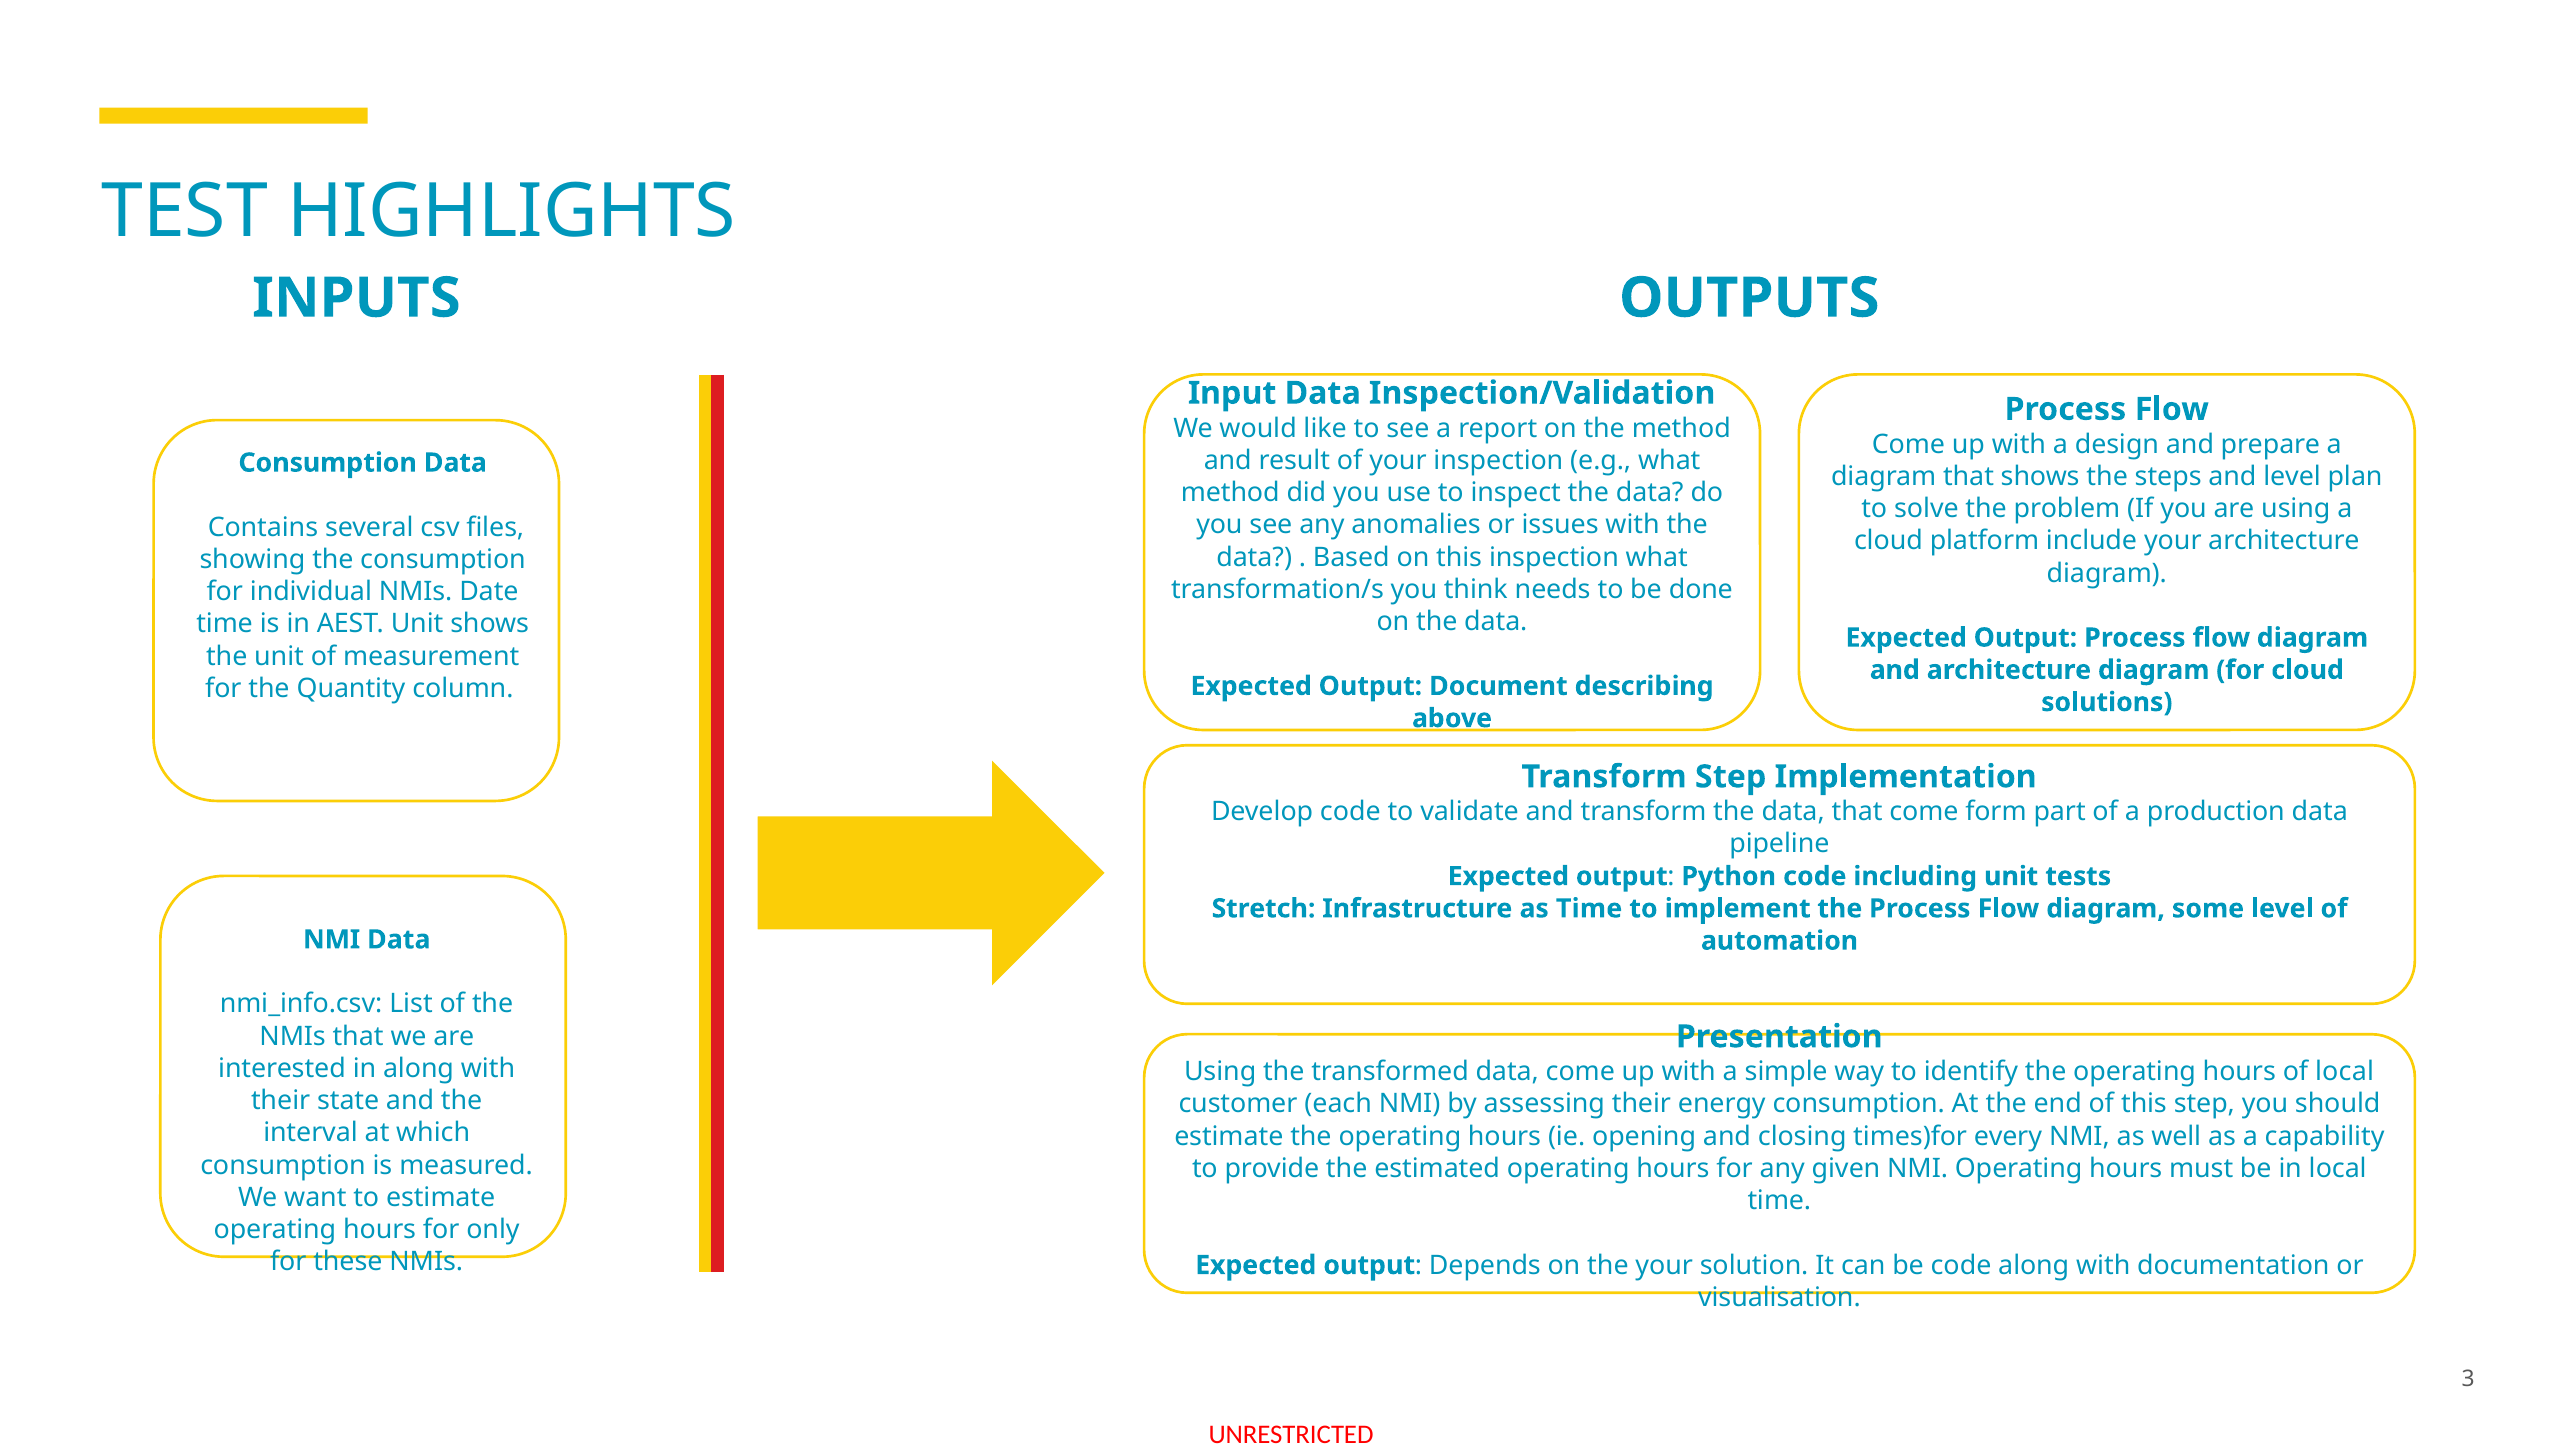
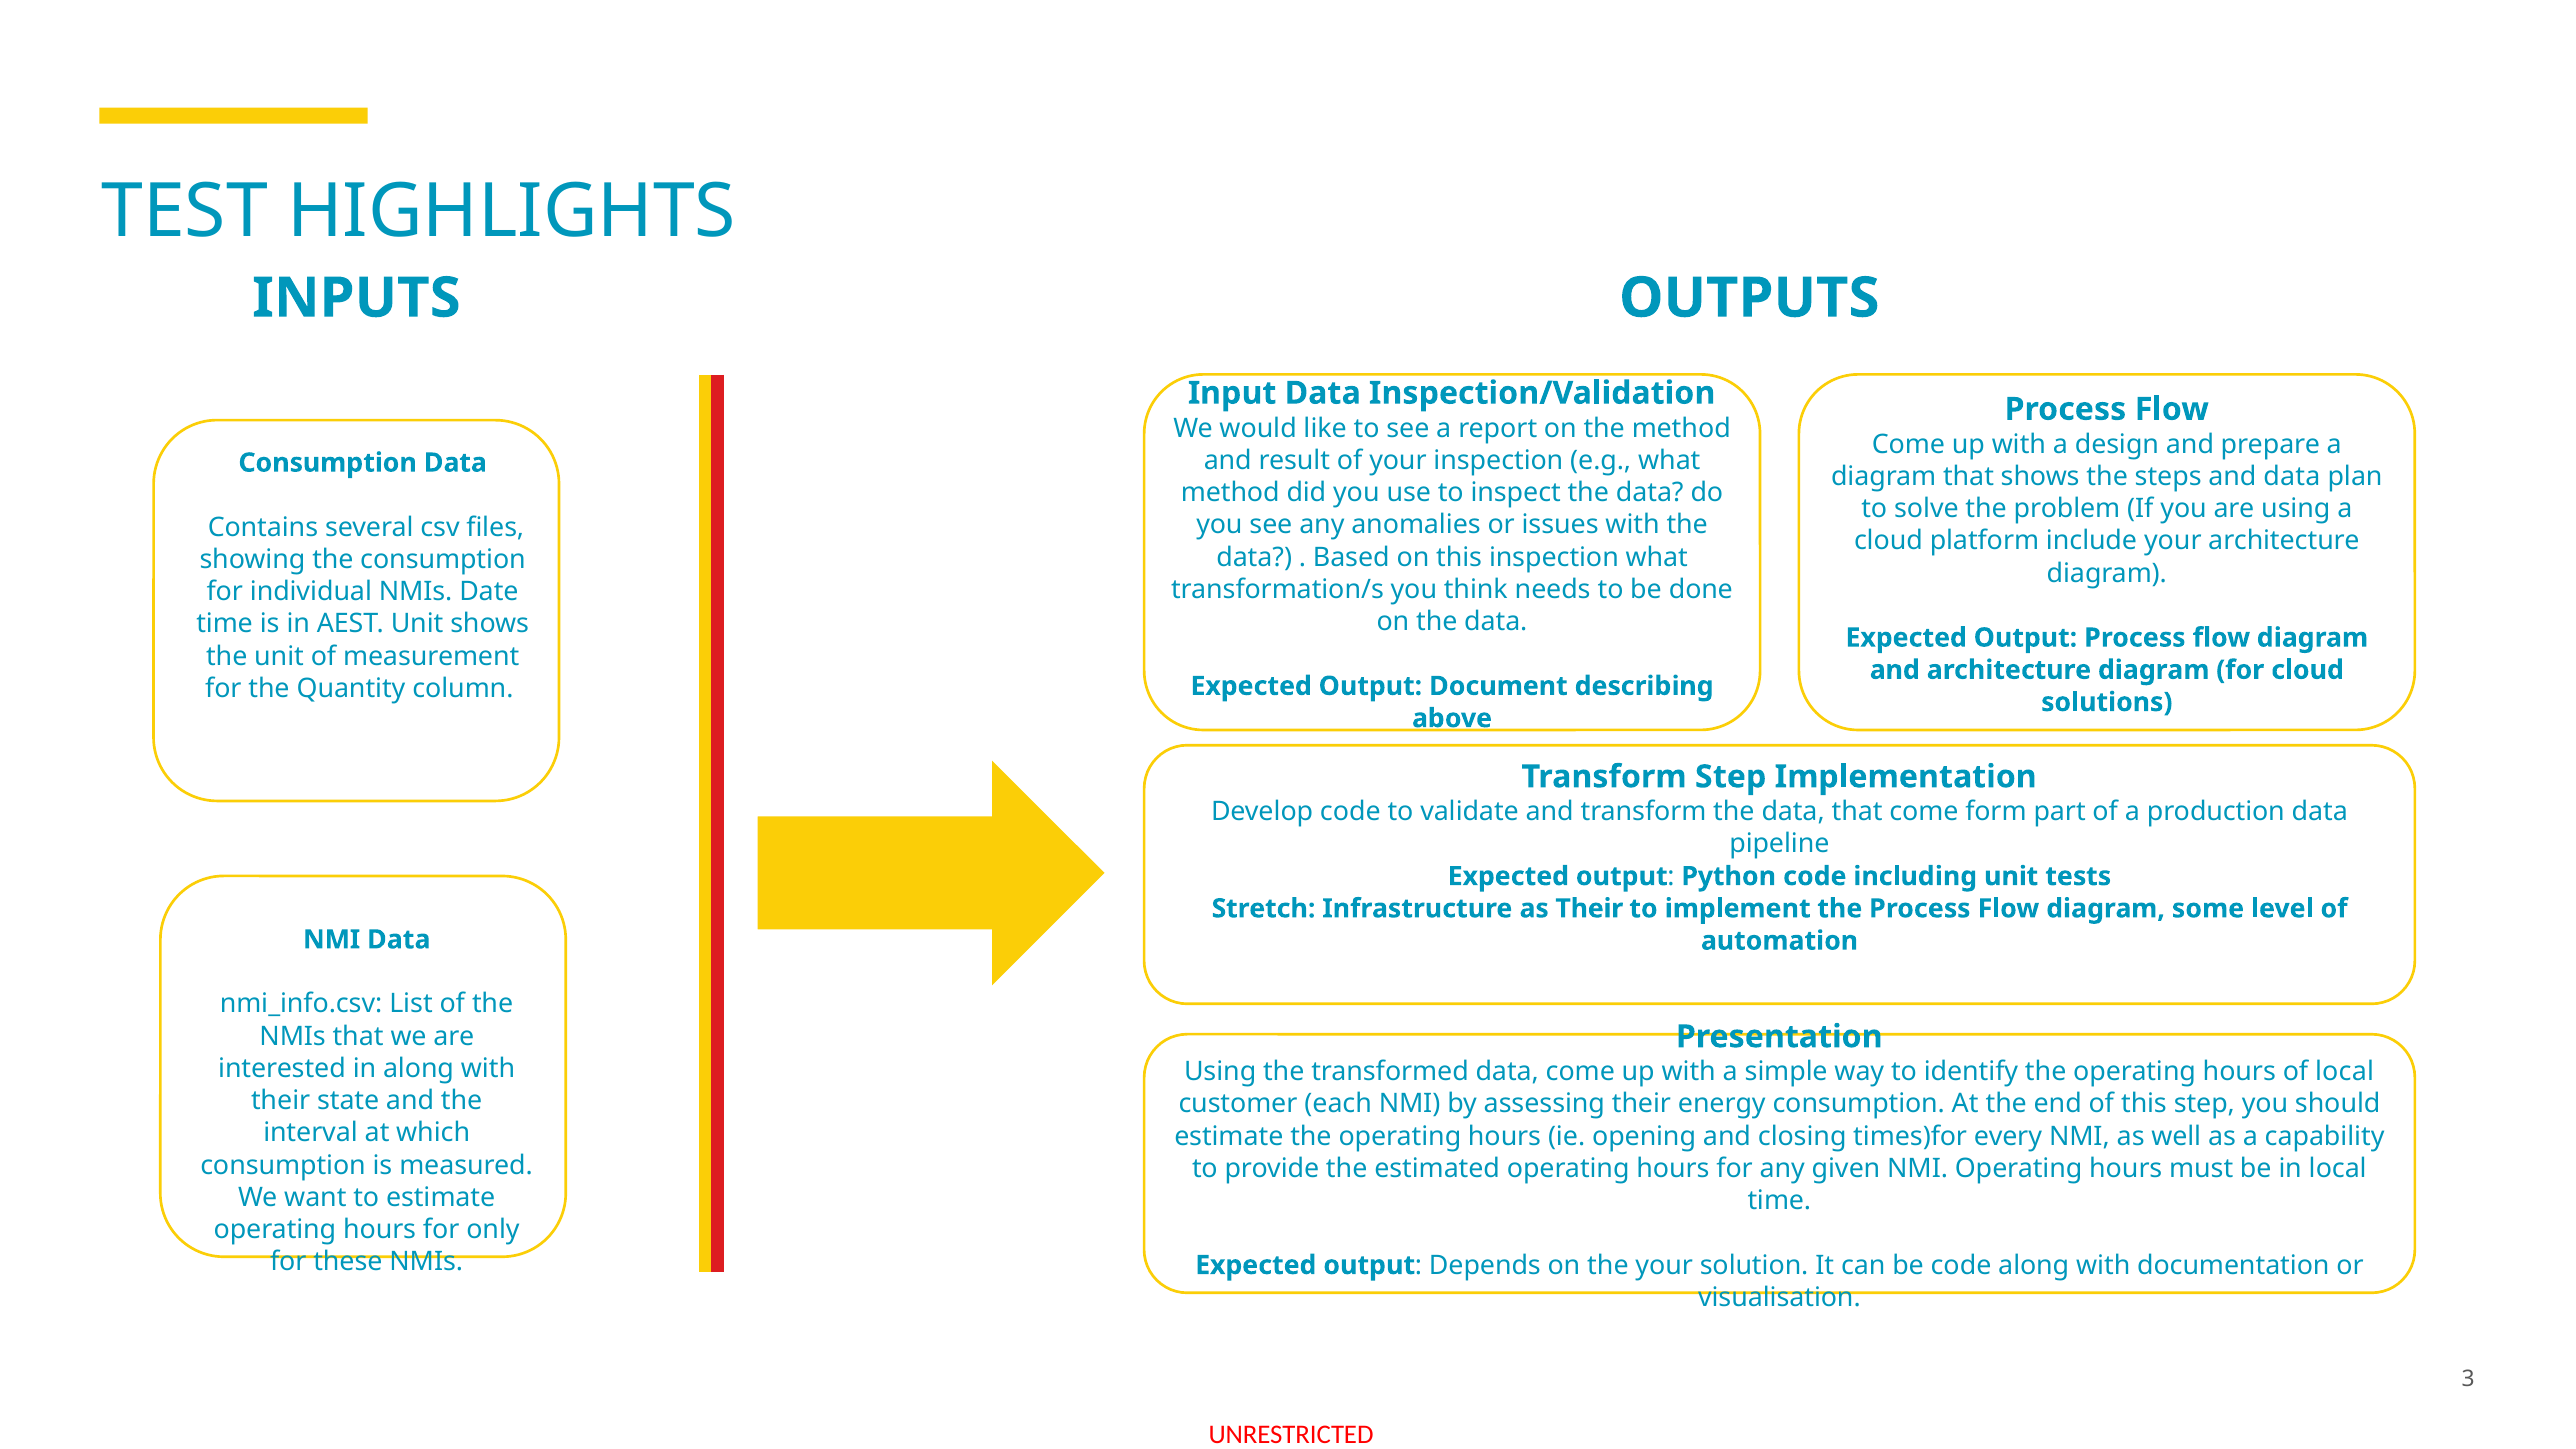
and level: level -> data (2292, 477)
as Time: Time -> Their (1589, 909)
